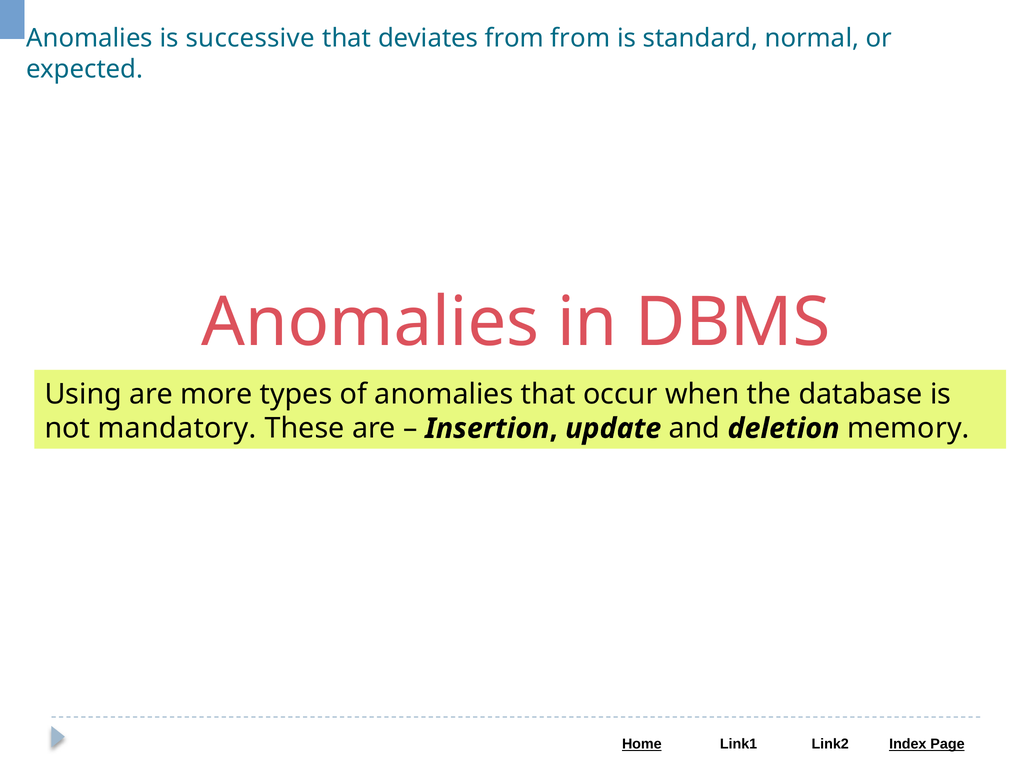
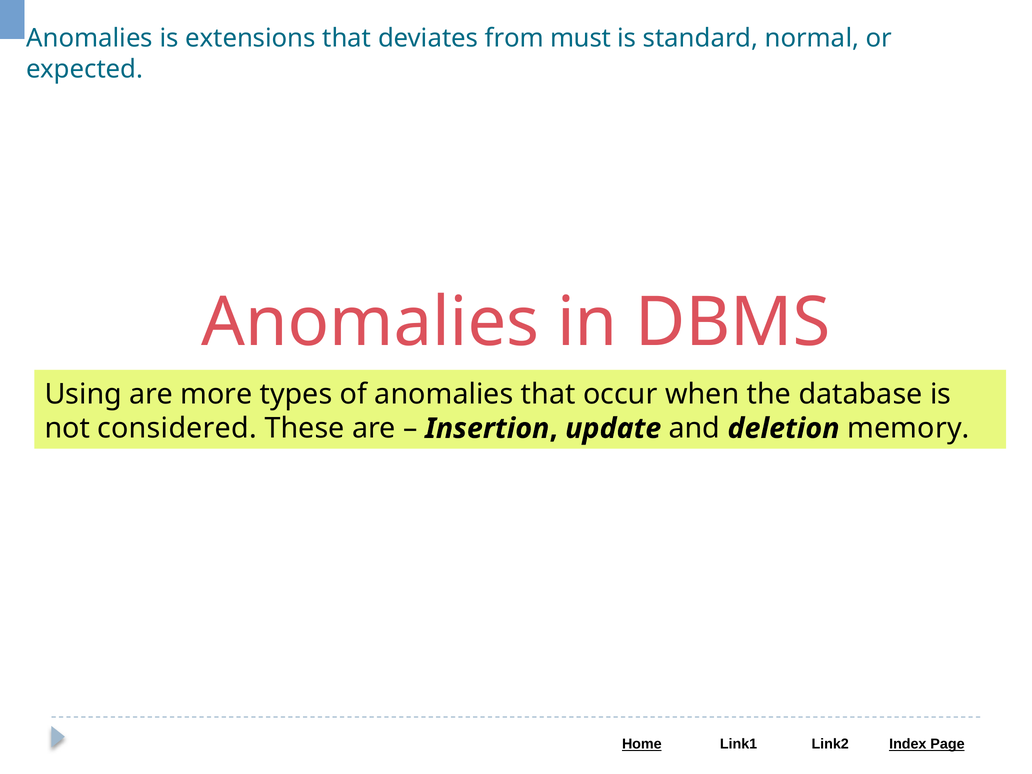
successive: successive -> extensions (250, 38)
from from: from -> must (581, 38)
mandatory: mandatory -> considered (177, 428)
